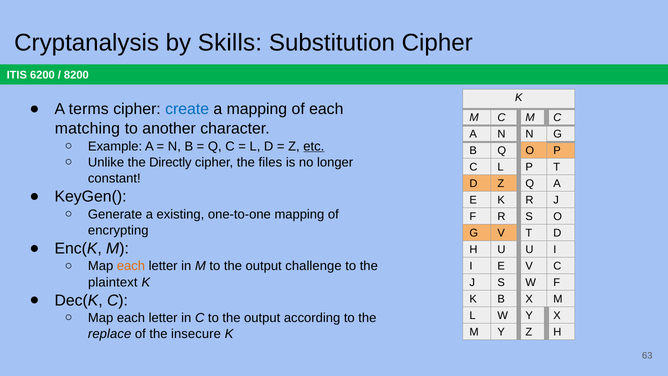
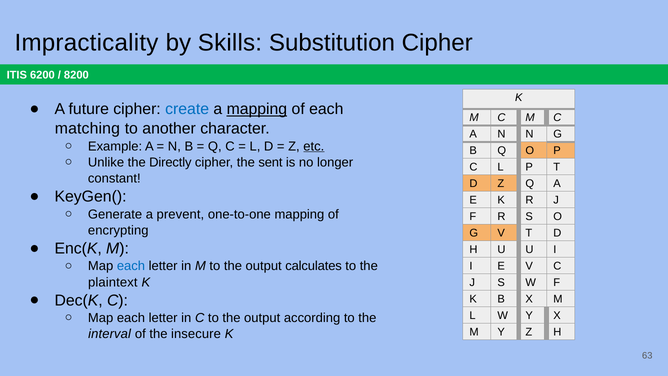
Cryptanalysis: Cryptanalysis -> Impracticality (86, 43)
terms: terms -> future (89, 109)
mapping underline: none -> present (257, 109)
files: files -> sent (270, 162)
existing: existing -> prevent (180, 214)
each colour: orange -> blue (131, 266)
challenge: challenge -> calculates (314, 266)
replace: replace -> interval (110, 334)
